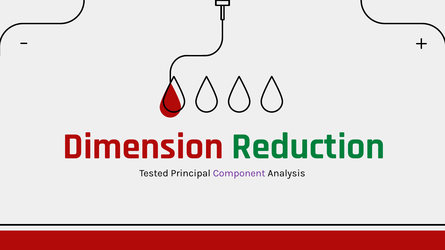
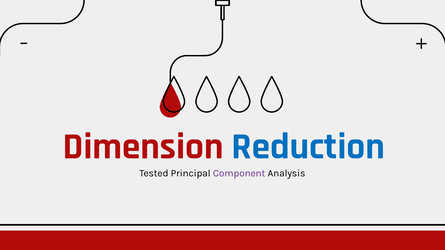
Reduction colour: green -> blue (308, 147)
